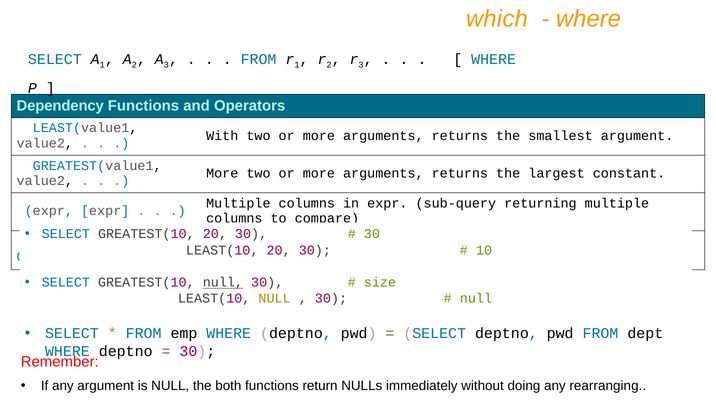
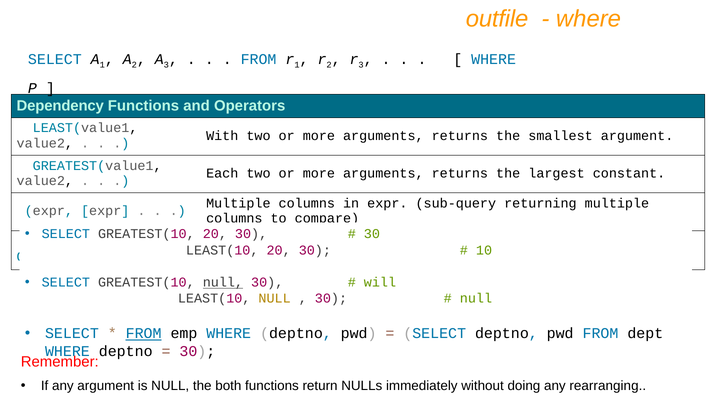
which: which -> outfile (497, 19)
More: More -> Each (222, 173)
size: size -> will (380, 282)
FROM underline: none -> present (144, 333)
